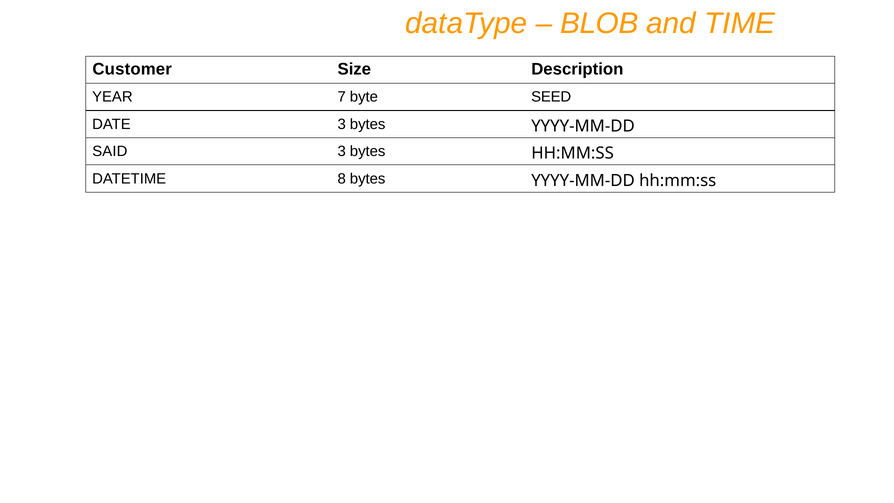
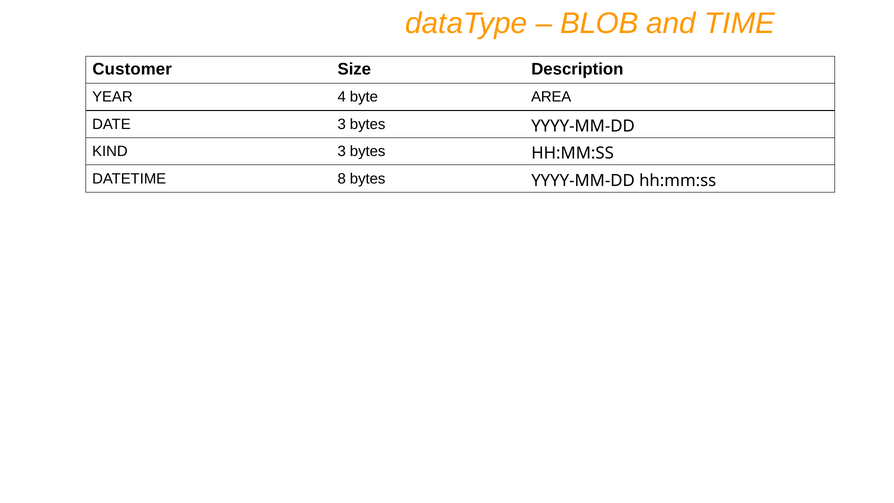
7: 7 -> 4 (342, 97)
SEED: SEED -> AREA (551, 97)
SAID: SAID -> KIND (110, 151)
